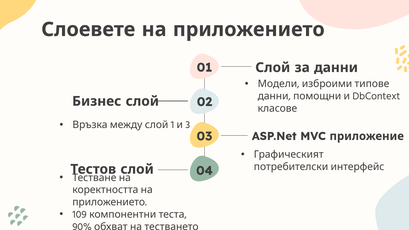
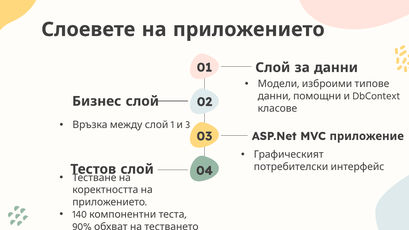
109: 109 -> 140 (80, 215)
